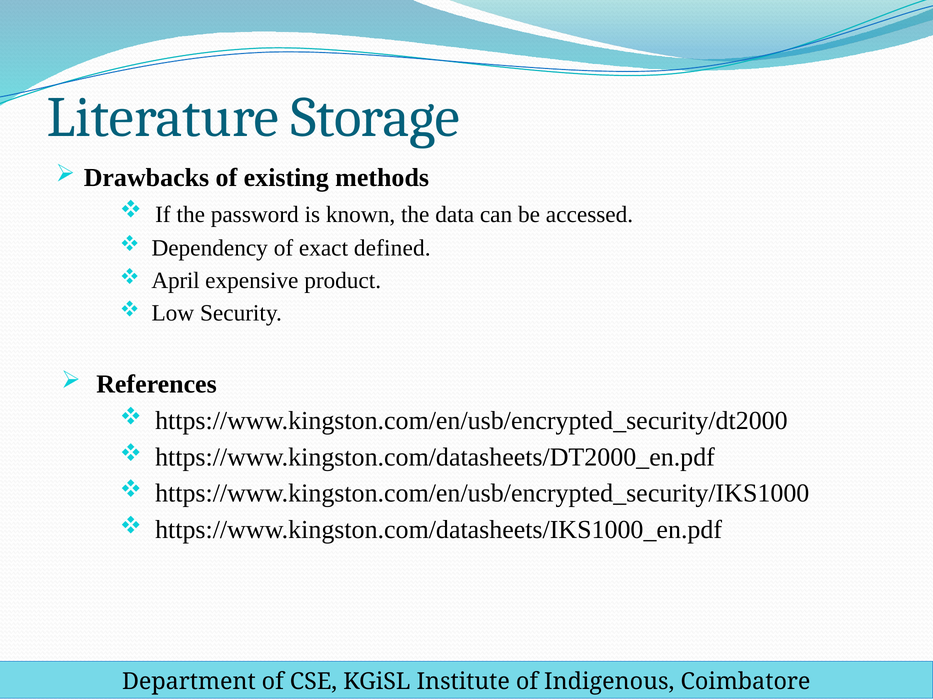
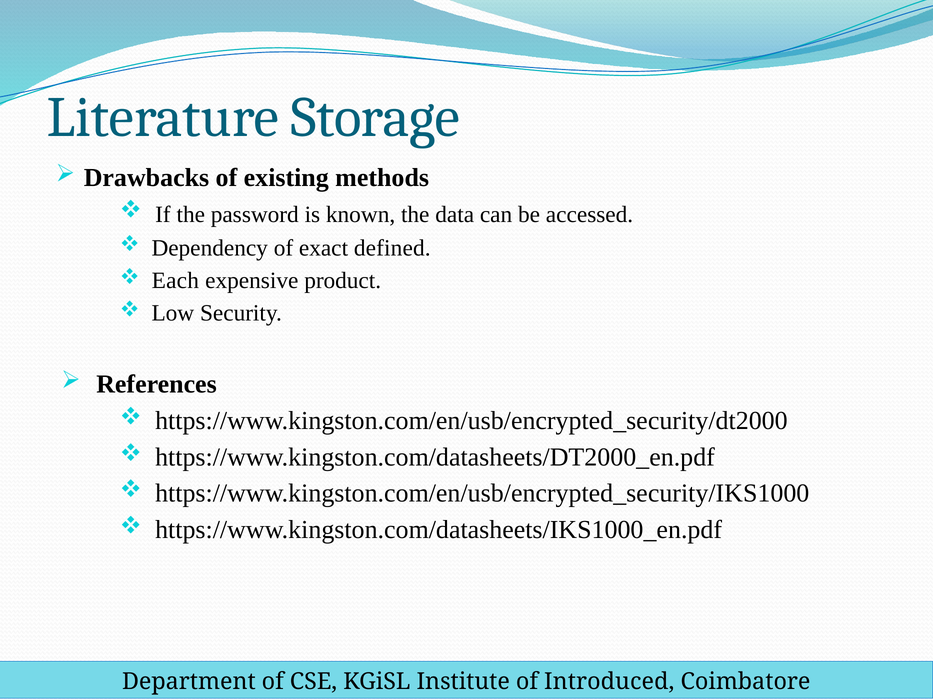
April: April -> Each (175, 280)
Indigenous: Indigenous -> Introduced (609, 681)
